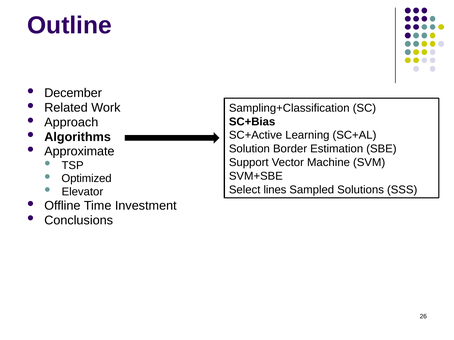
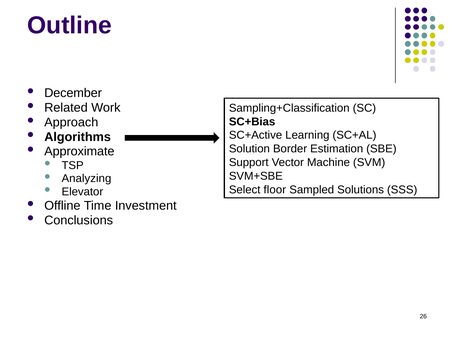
Optimized: Optimized -> Analyzing (86, 179)
lines: lines -> floor (275, 190)
